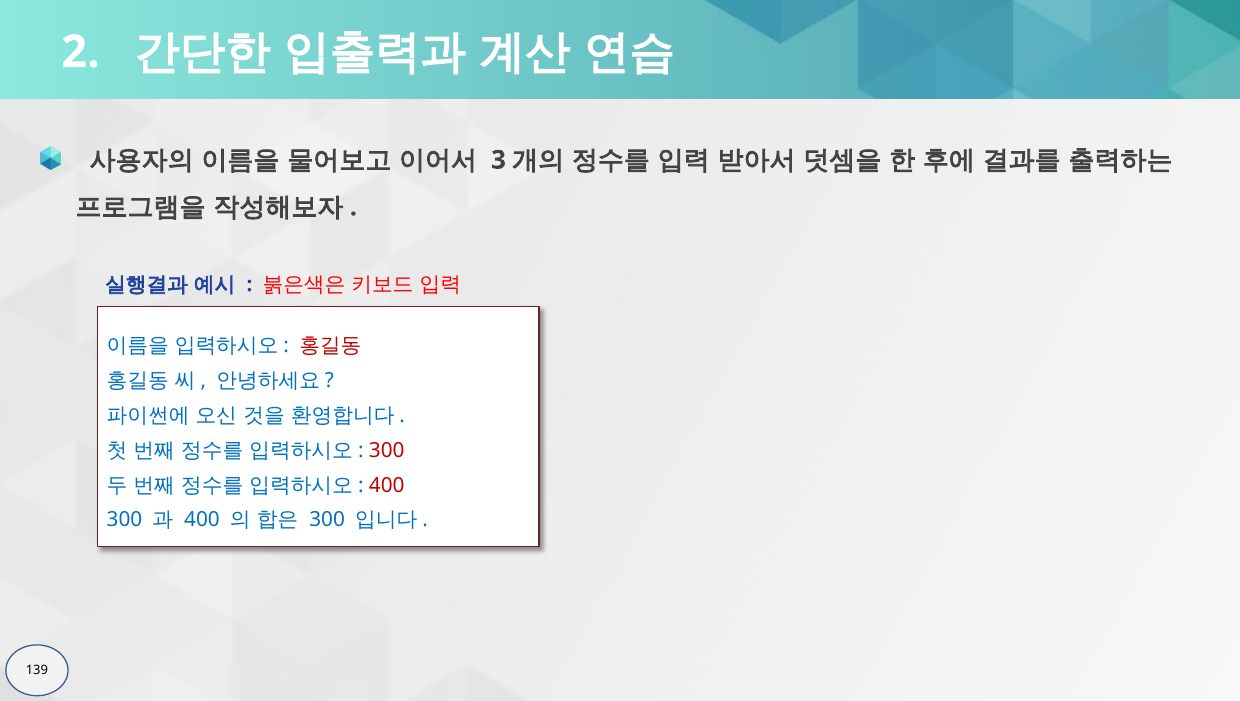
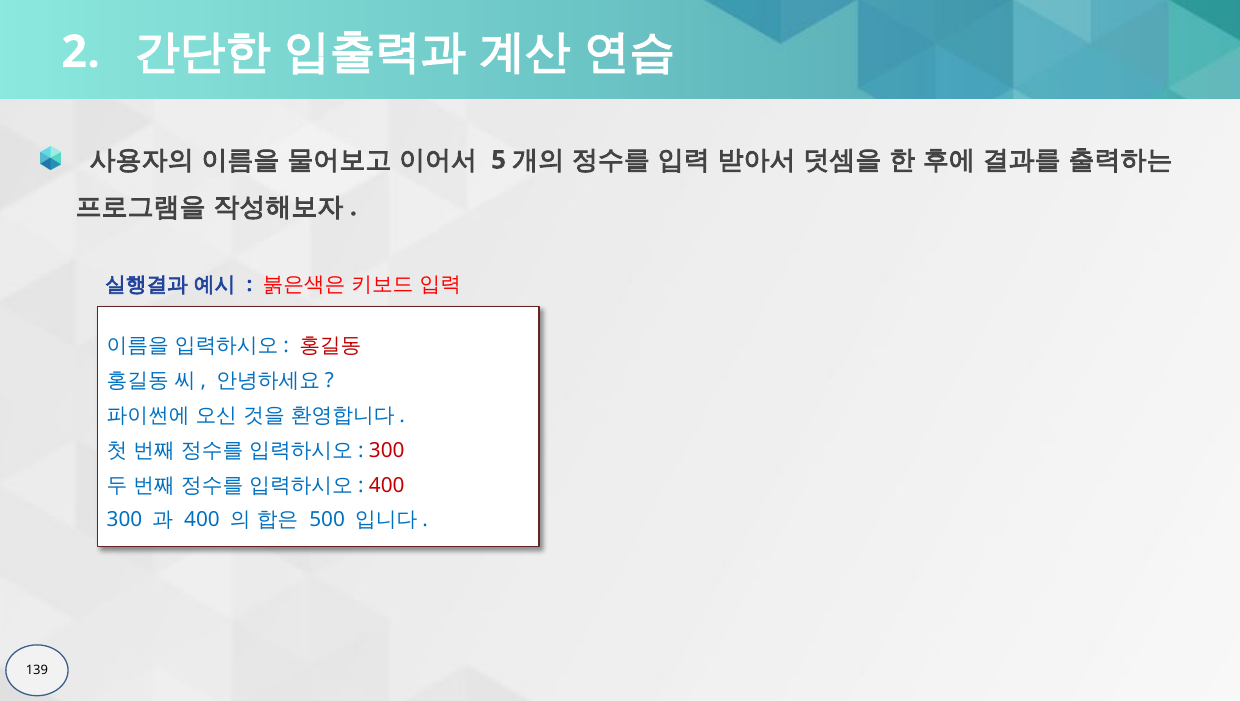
3: 3 -> 5 (499, 160)
300: 300 -> 500 (327, 520)
